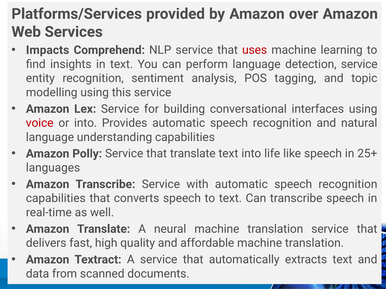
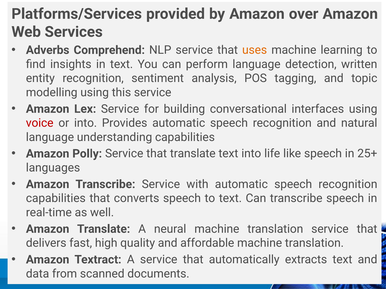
Impacts: Impacts -> Adverbs (48, 50)
uses colour: red -> orange (255, 50)
detection service: service -> written (359, 64)
